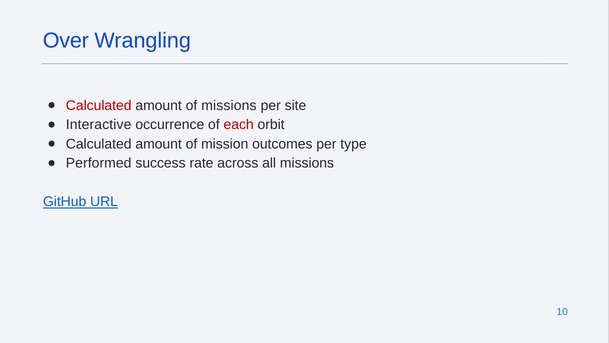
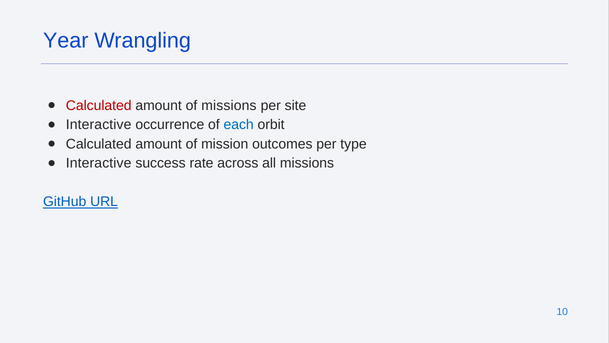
Over: Over -> Year (66, 41)
each colour: red -> blue (239, 125)
Performed: Performed -> Interactive (99, 163)
